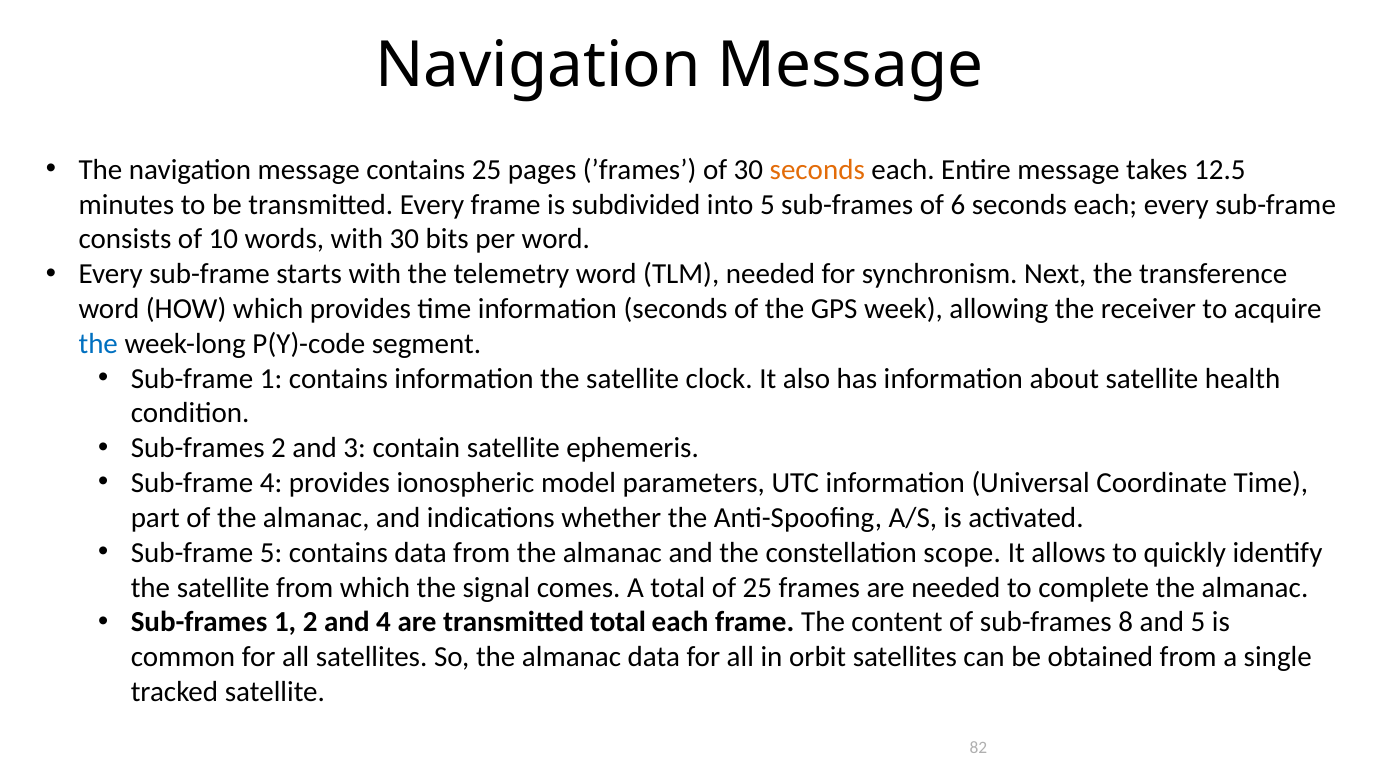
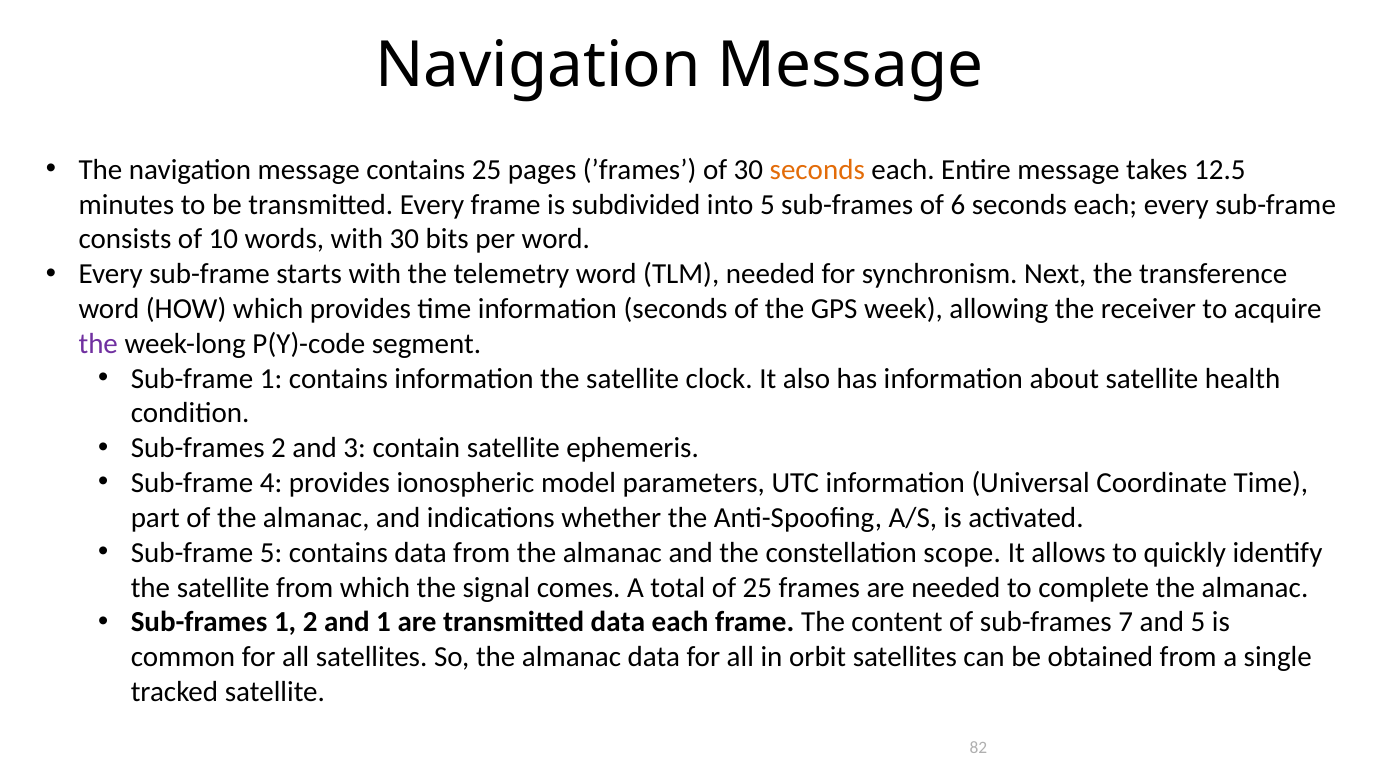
the colour: blue -> purple (98, 344)
and 4: 4 -> 1 (384, 623)
transmitted total: total -> data (618, 623)
8: 8 -> 7 (1126, 623)
